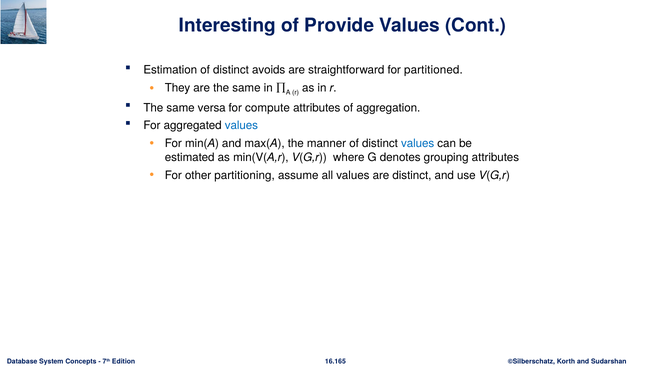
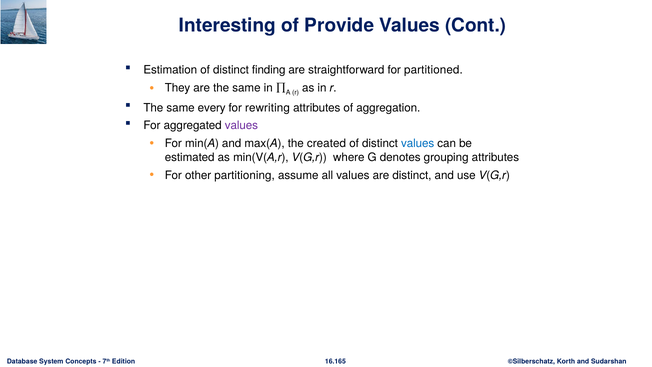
avoids: avoids -> finding (269, 70)
versa: versa -> every (212, 108)
compute: compute -> rewriting (267, 108)
values colour: blue -> purple (241, 126)
manner: manner -> created (326, 143)
